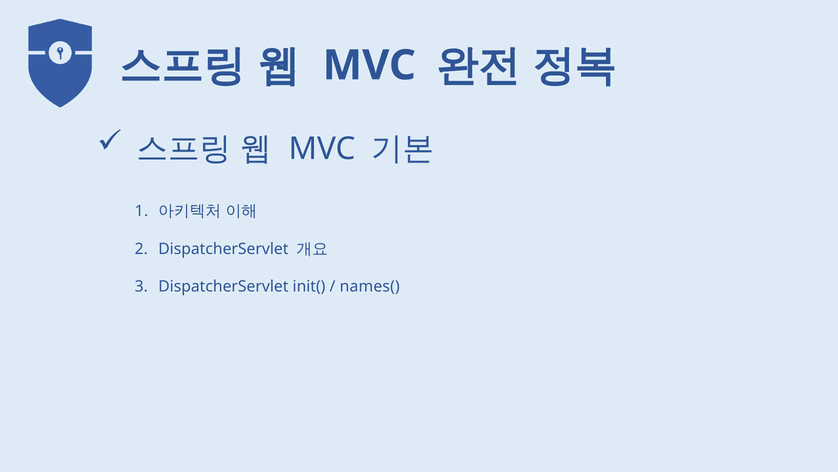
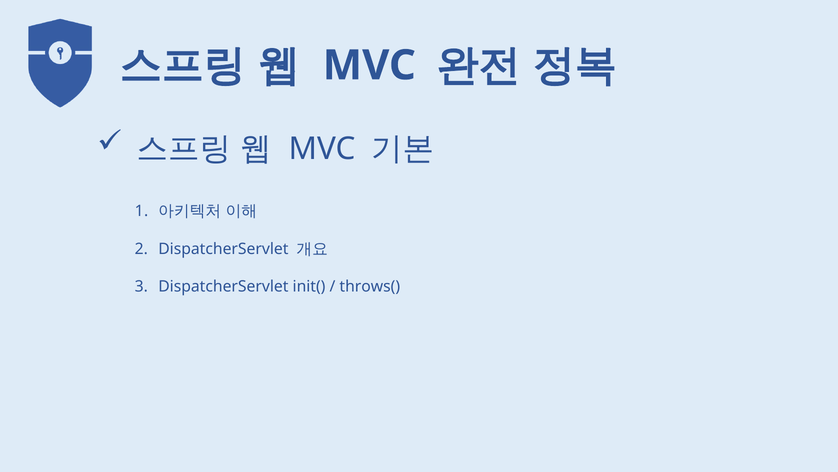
names(: names( -> throws( (370, 286)
